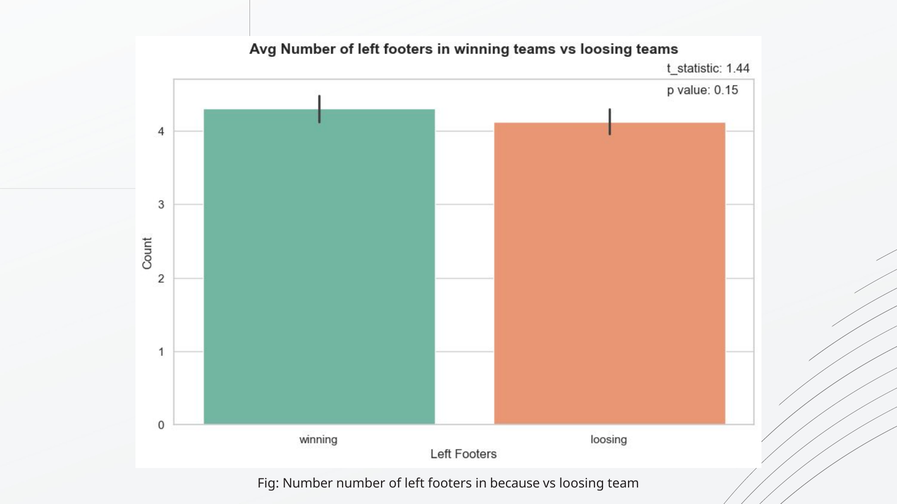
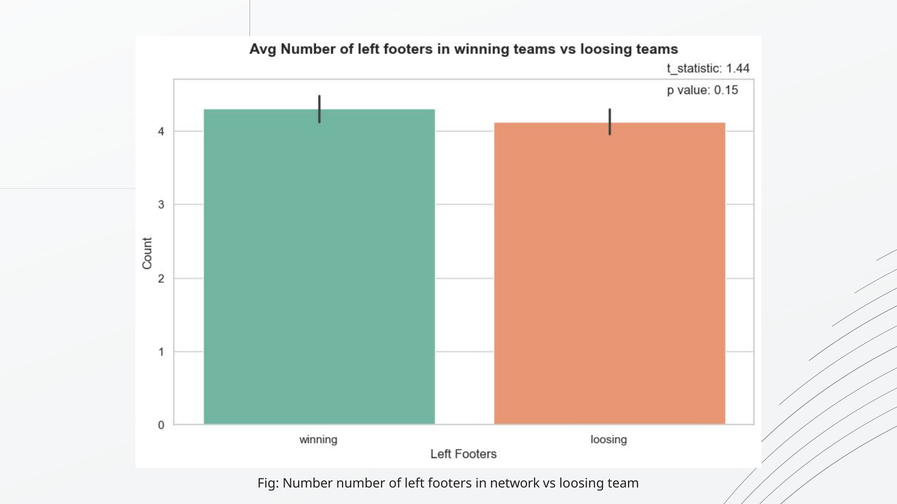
because: because -> network (515, 484)
